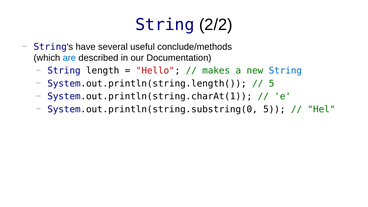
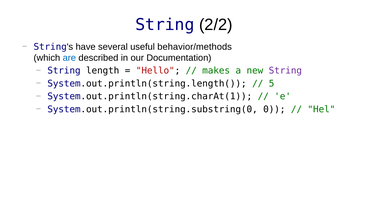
conclude/methods: conclude/methods -> behavior/methods (195, 47)
String colour: blue -> purple (285, 71)
System.out.println(string.substring(0 5: 5 -> 0 (274, 109)
